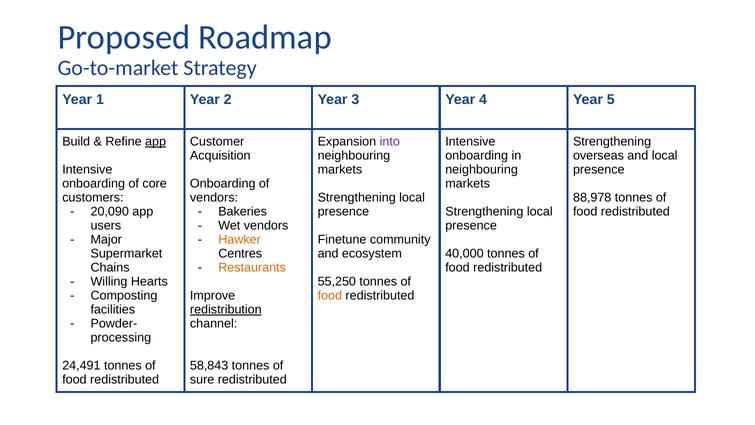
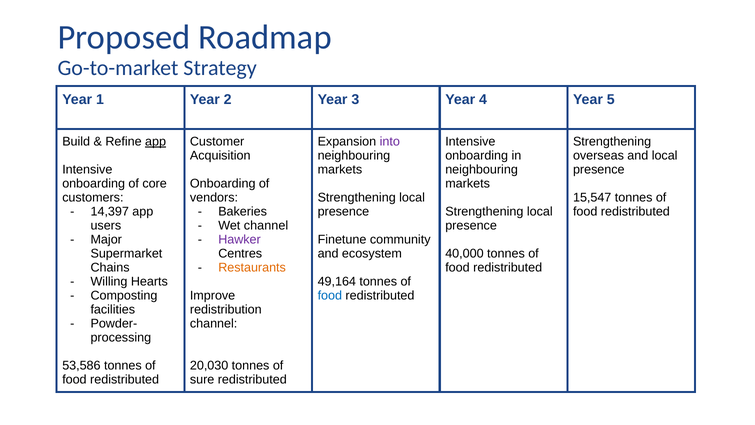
88,978: 88,978 -> 15,547 (592, 197)
20,090: 20,090 -> 14,397 (110, 211)
Wet vendors: vendors -> channel (266, 225)
Hawker colour: orange -> purple (240, 239)
55,250: 55,250 -> 49,164 (337, 281)
food colour: orange -> blue (330, 295)
redistribution underline: present -> none (226, 309)
24,491: 24,491 -> 53,586 (81, 365)
58,843: 58,843 -> 20,030 (209, 365)
